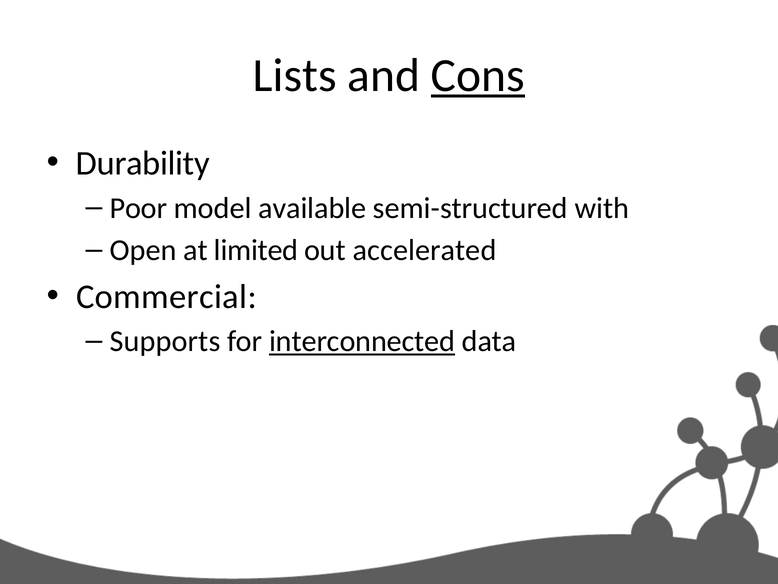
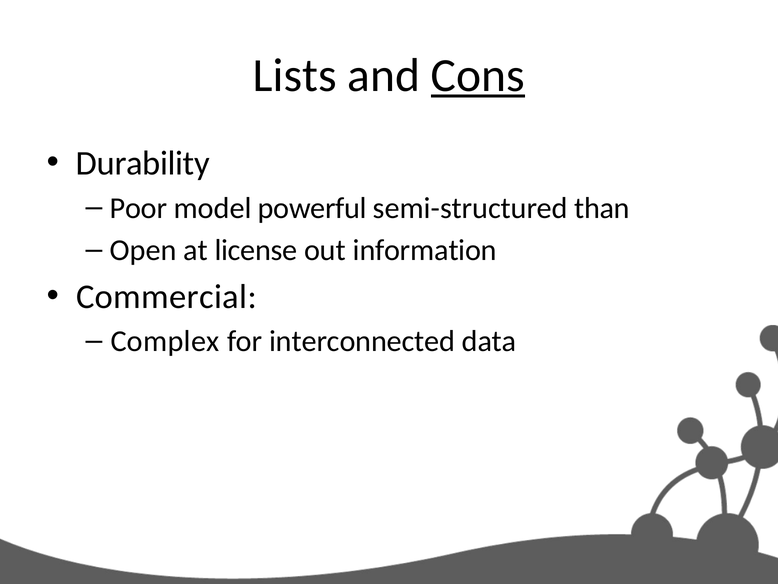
available: available -> powerful (312, 208)
with: with -> than (602, 208)
limited: limited -> license (256, 250)
accelerated: accelerated -> information (425, 250)
Supports: Supports -> Complex (165, 341)
interconnected underline: present -> none (362, 341)
